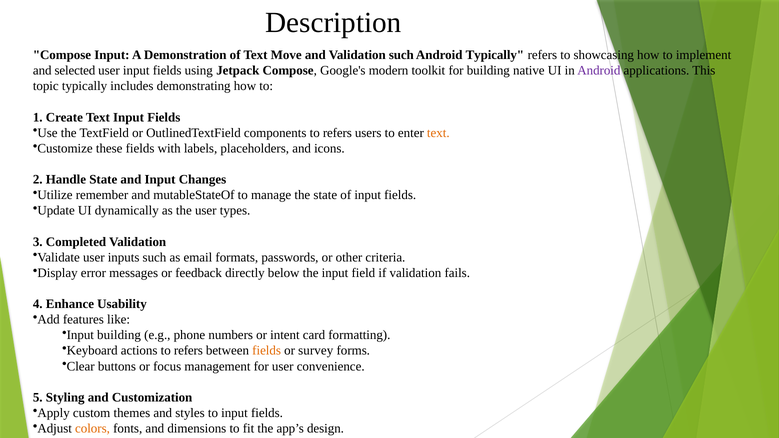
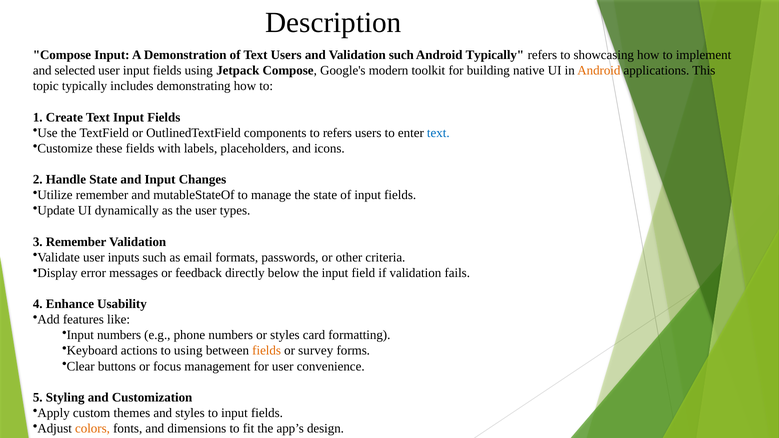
Text Move: Move -> Users (286, 55)
Android colour: purple -> orange (599, 71)
text colour: orange -> blue (438, 133)
3 Completed: Completed -> Remember (76, 242)
Input building: building -> numbers (119, 335)
or intent: intent -> styles (285, 335)
actions to refers: refers -> using (188, 351)
